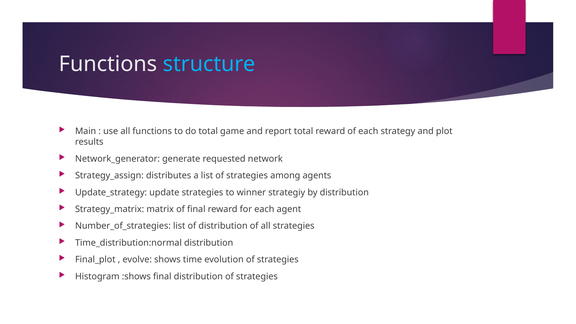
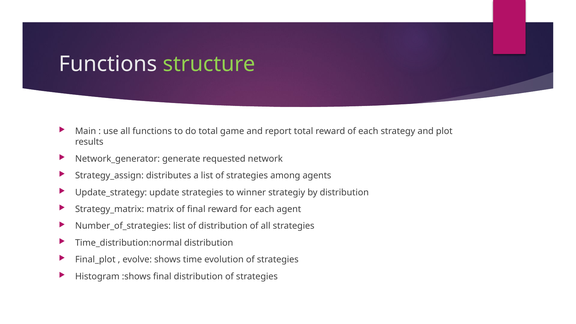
structure colour: light blue -> light green (209, 64)
